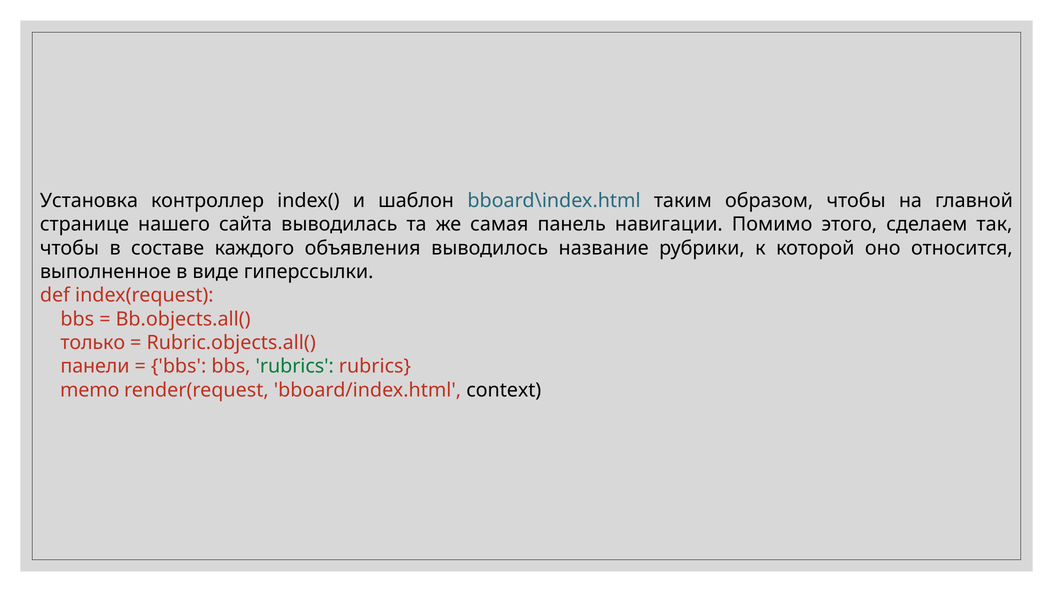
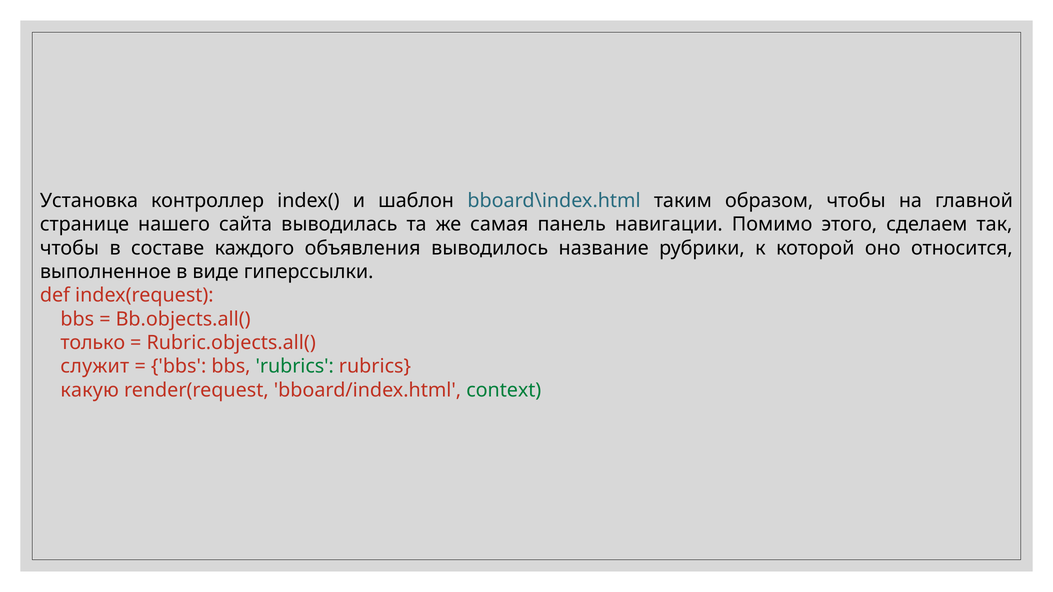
панели: панели -> служит (95, 367)
memo: memo -> какую (90, 390)
context colour: black -> green (504, 390)
